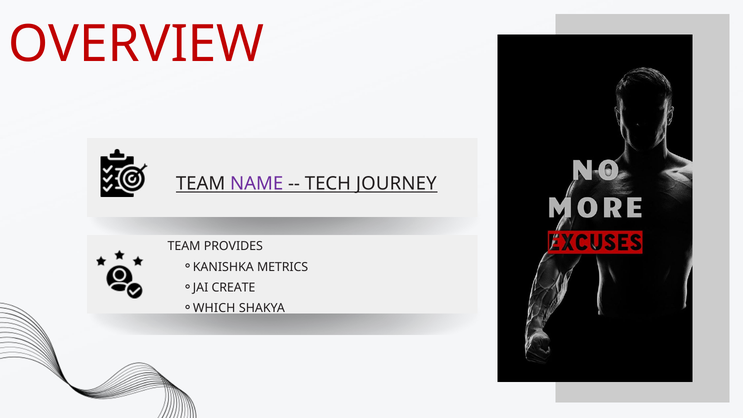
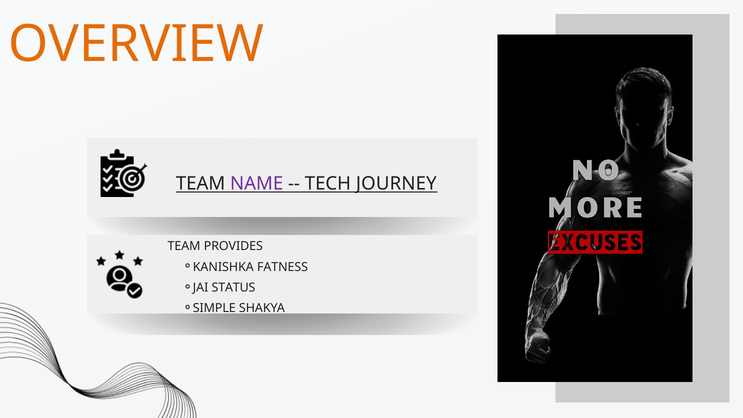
OVERVIEW colour: red -> orange (136, 44)
METRICS: METRICS -> FATNESS (283, 267)
CREATE: CREATE -> STATUS (233, 288)
WHICH: WHICH -> SIMPLE (214, 308)
